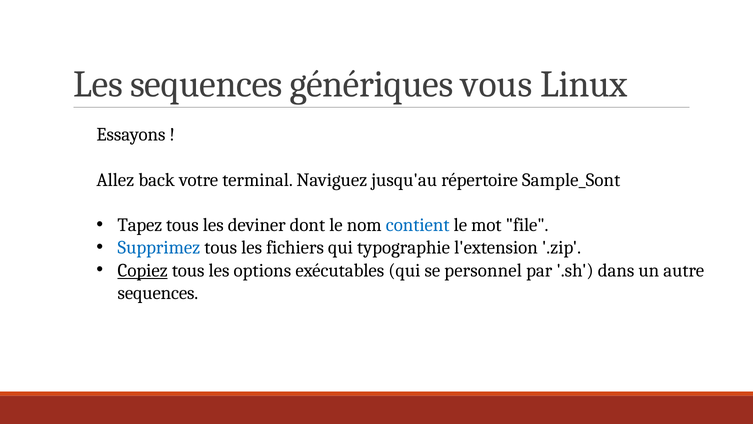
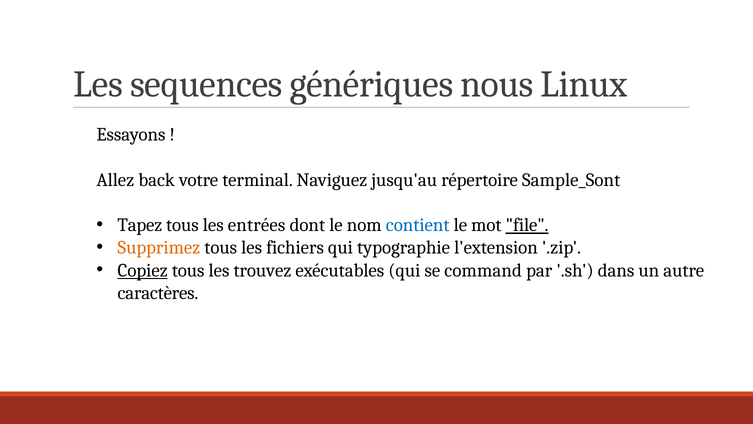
vous: vous -> nous (497, 84)
deviner: deviner -> entrées (257, 225)
file underline: none -> present (527, 225)
Supprimez colour: blue -> orange (159, 247)
options: options -> trouvez (262, 270)
personnel: personnel -> command (483, 270)
sequences: sequences -> caractères (158, 293)
